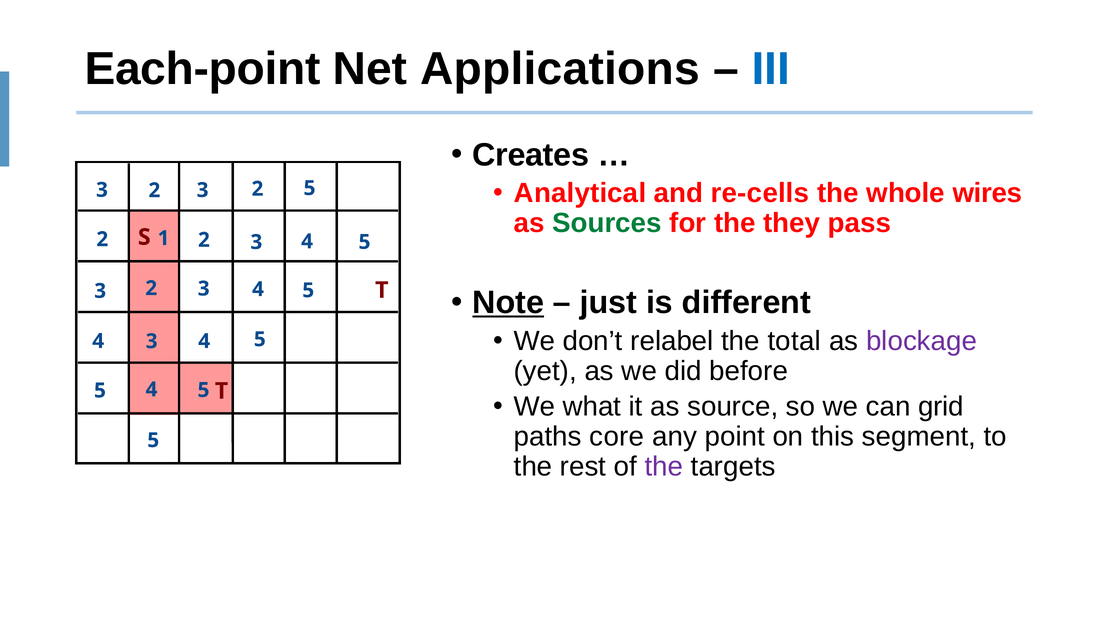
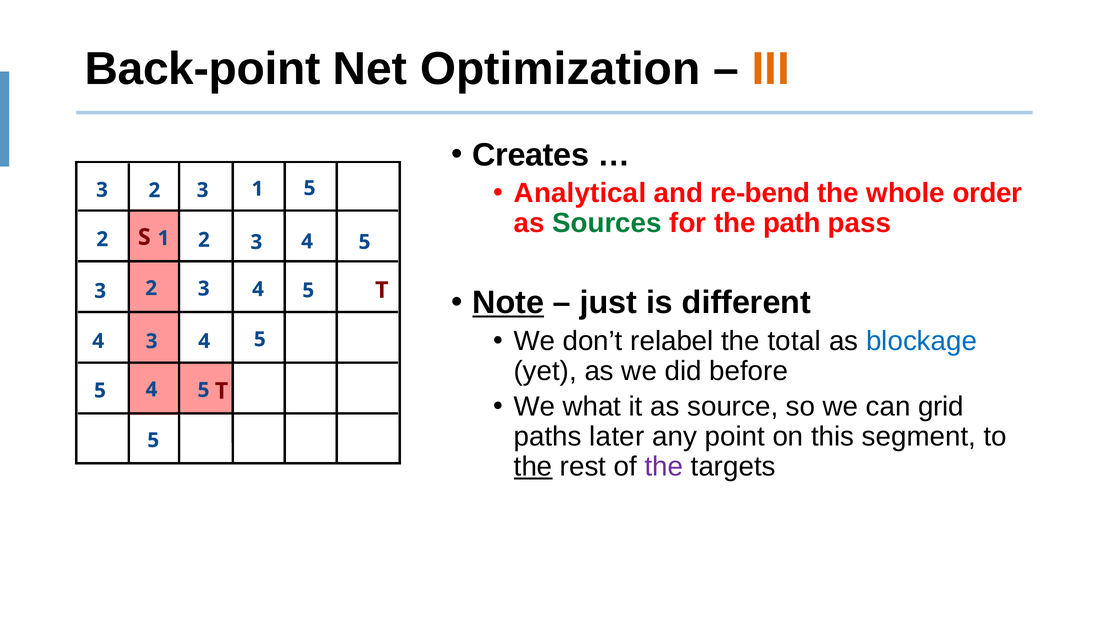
Each-point: Each-point -> Back-point (203, 69)
Applications: Applications -> Optimization (560, 69)
III colour: blue -> orange (771, 69)
re-cells: re-cells -> re-bend (760, 193)
wires: wires -> order (987, 193)
3 2: 2 -> 1 (257, 189)
they: they -> path (792, 223)
blockage colour: purple -> blue (922, 341)
core: core -> later (617, 436)
the underline: none -> present (533, 466)
